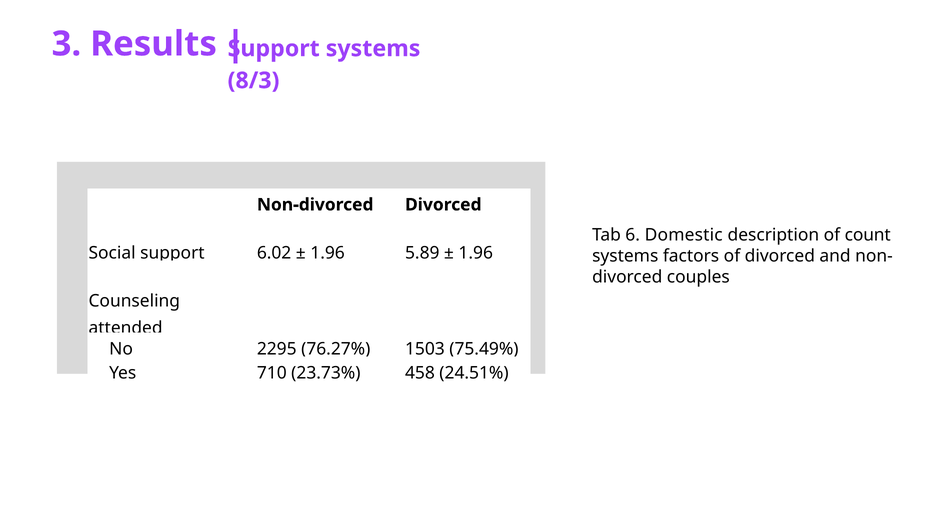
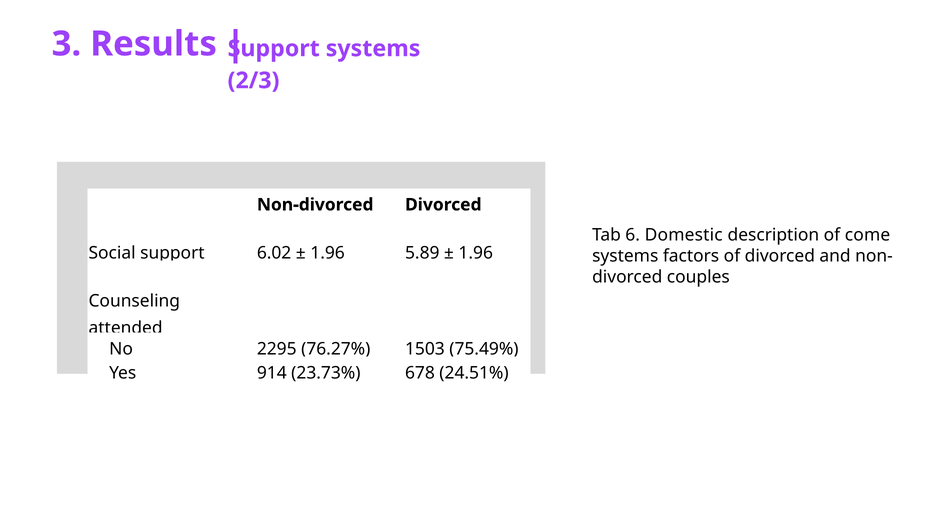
8/3: 8/3 -> 2/3 (254, 81)
count: count -> come (868, 235)
710: 710 -> 914 (272, 373)
458: 458 -> 678 (420, 373)
